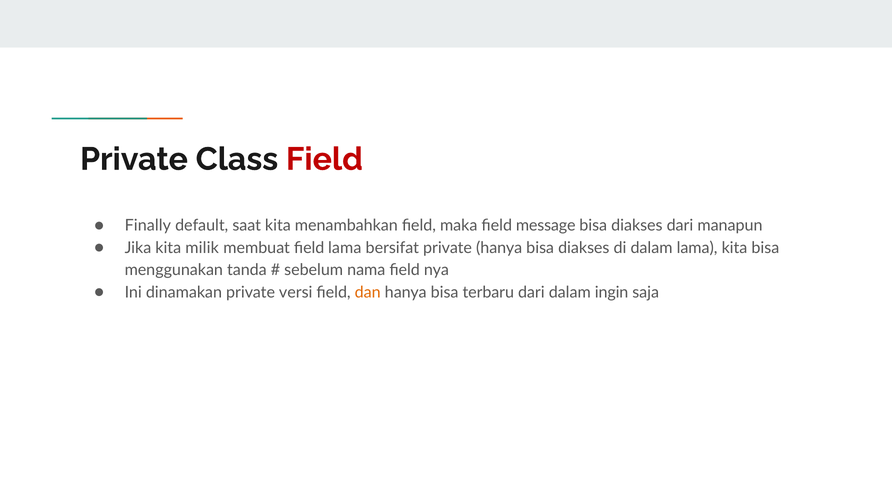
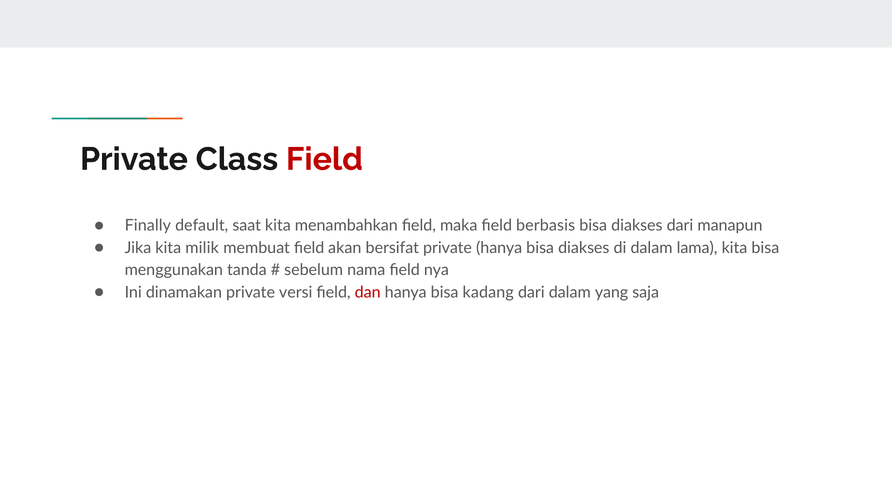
message: message -> berbasis (546, 225)
field lama: lama -> akan (345, 248)
dan colour: orange -> red (368, 292)
terbaru: terbaru -> kadang (488, 292)
ingin: ingin -> yang (612, 292)
